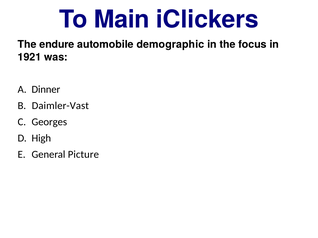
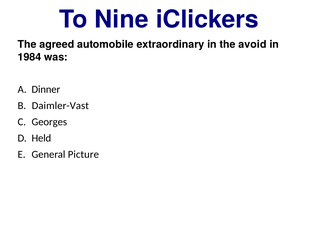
Main: Main -> Nine (121, 20)
endure: endure -> agreed (57, 44)
demographic: demographic -> extraordinary (170, 44)
focus: focus -> avoid (252, 44)
1921: 1921 -> 1984 (29, 57)
High: High -> Held (41, 138)
